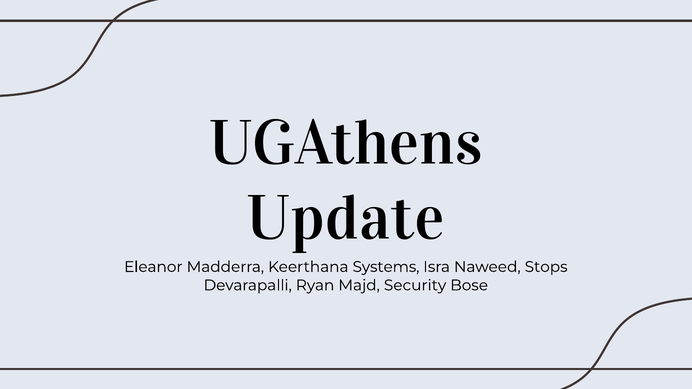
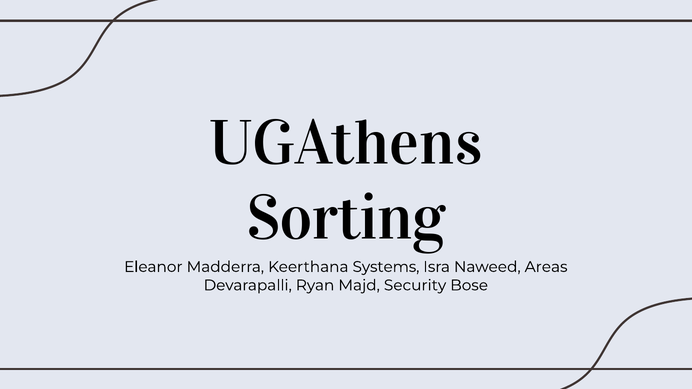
Update: Update -> Sorting (346, 218)
Stops: Stops -> Areas (546, 267)
